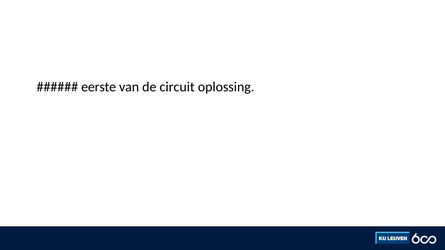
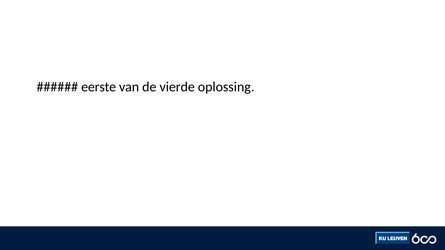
circuit: circuit -> vierde (177, 87)
